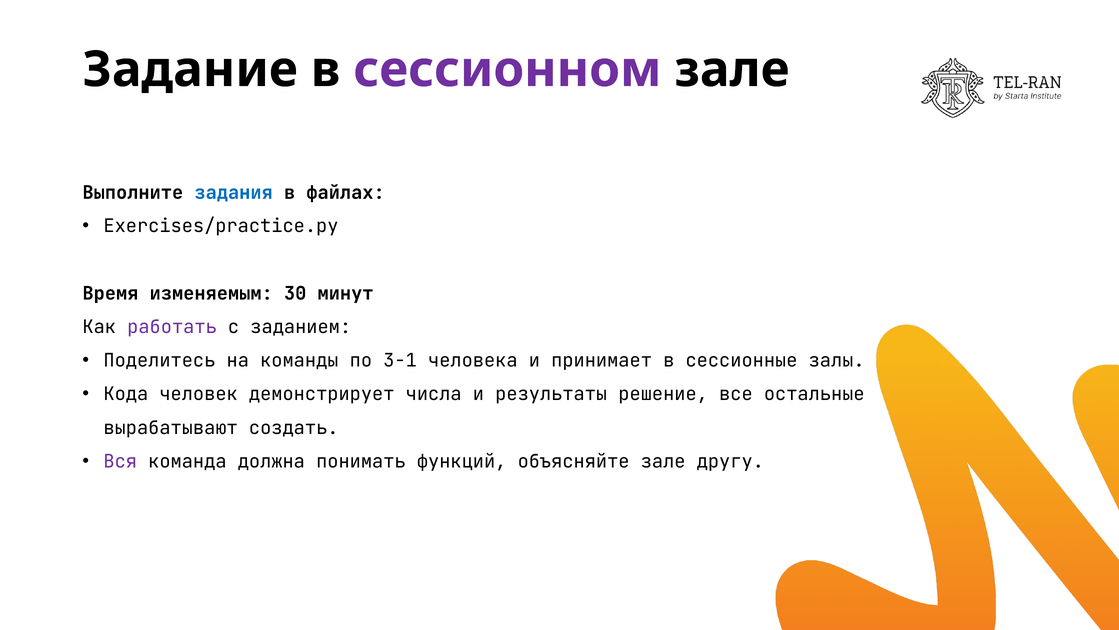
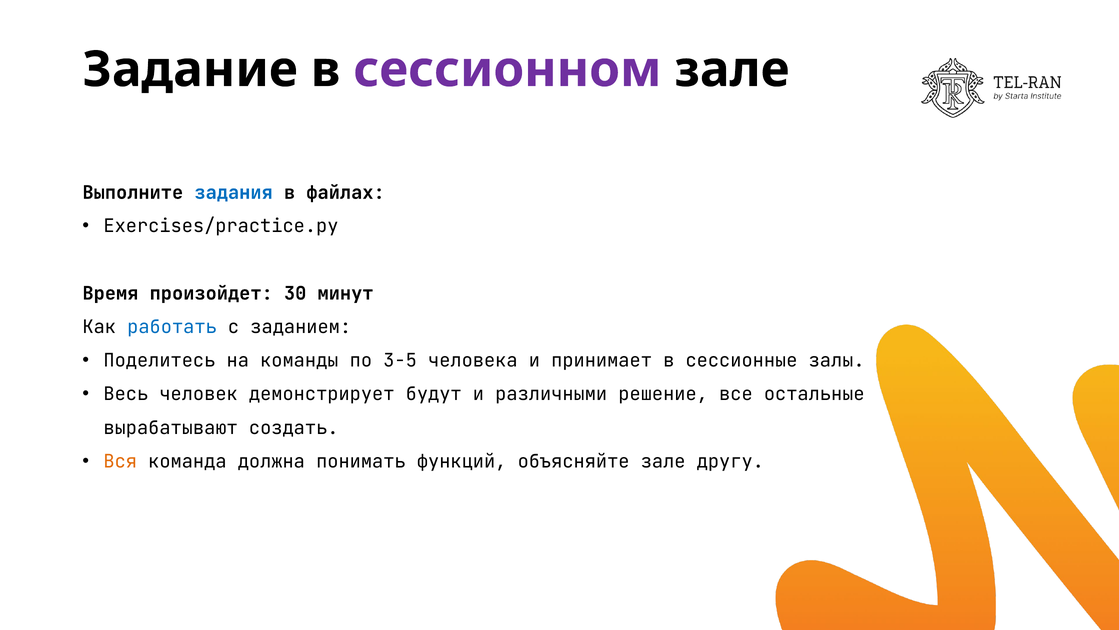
изменяемым: изменяемым -> произойдет (211, 293)
работать colour: purple -> blue (172, 327)
3-1: 3-1 -> 3-5 (400, 360)
Кода: Кода -> Весь (126, 394)
числа: числа -> будут (434, 394)
результаты: результаты -> различными (551, 394)
Вся colour: purple -> orange (120, 461)
